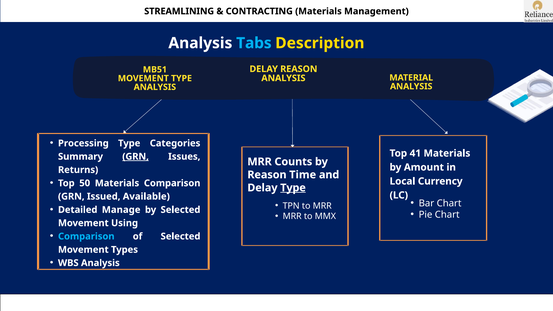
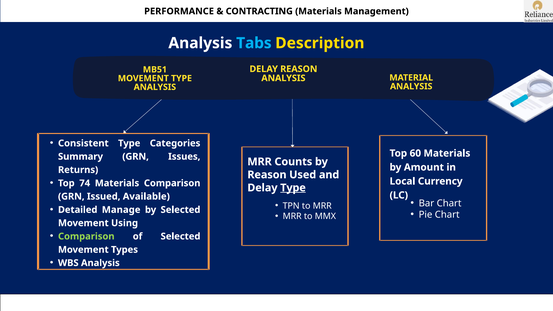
STREAMLINING: STREAMLINING -> PERFORMANCE (179, 11)
Processing: Processing -> Consistent (83, 143)
41: 41 -> 60 (415, 153)
GRN underline: present -> none (136, 157)
Time: Time -> Used (303, 175)
50: 50 -> 74 (85, 183)
Comparison colour: light blue -> light green (86, 236)
